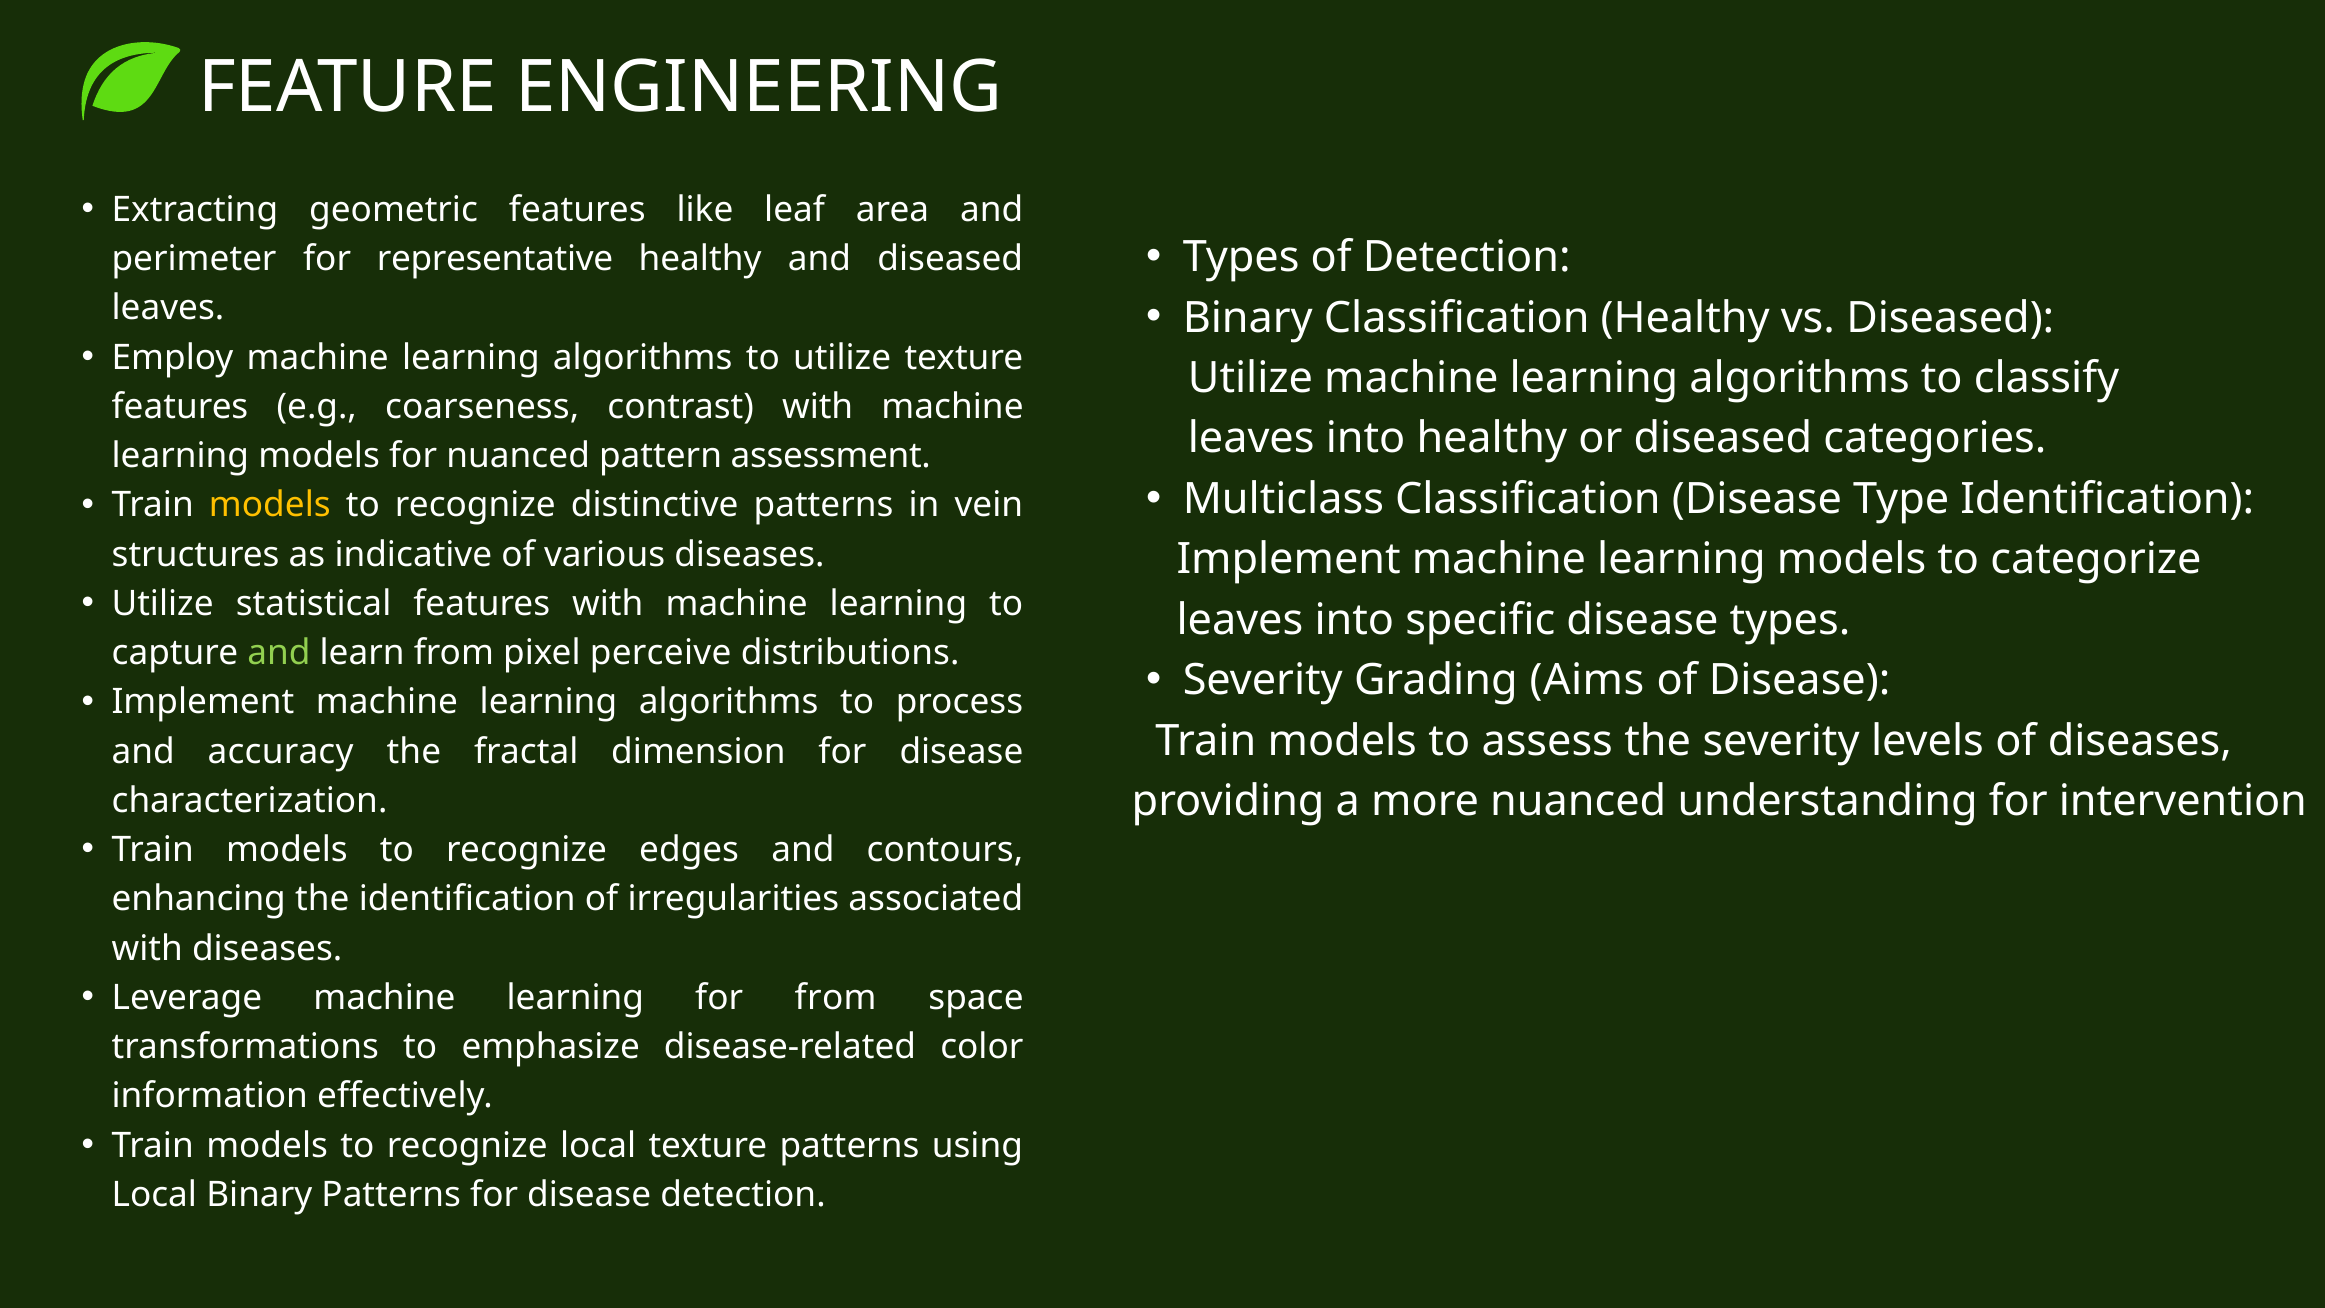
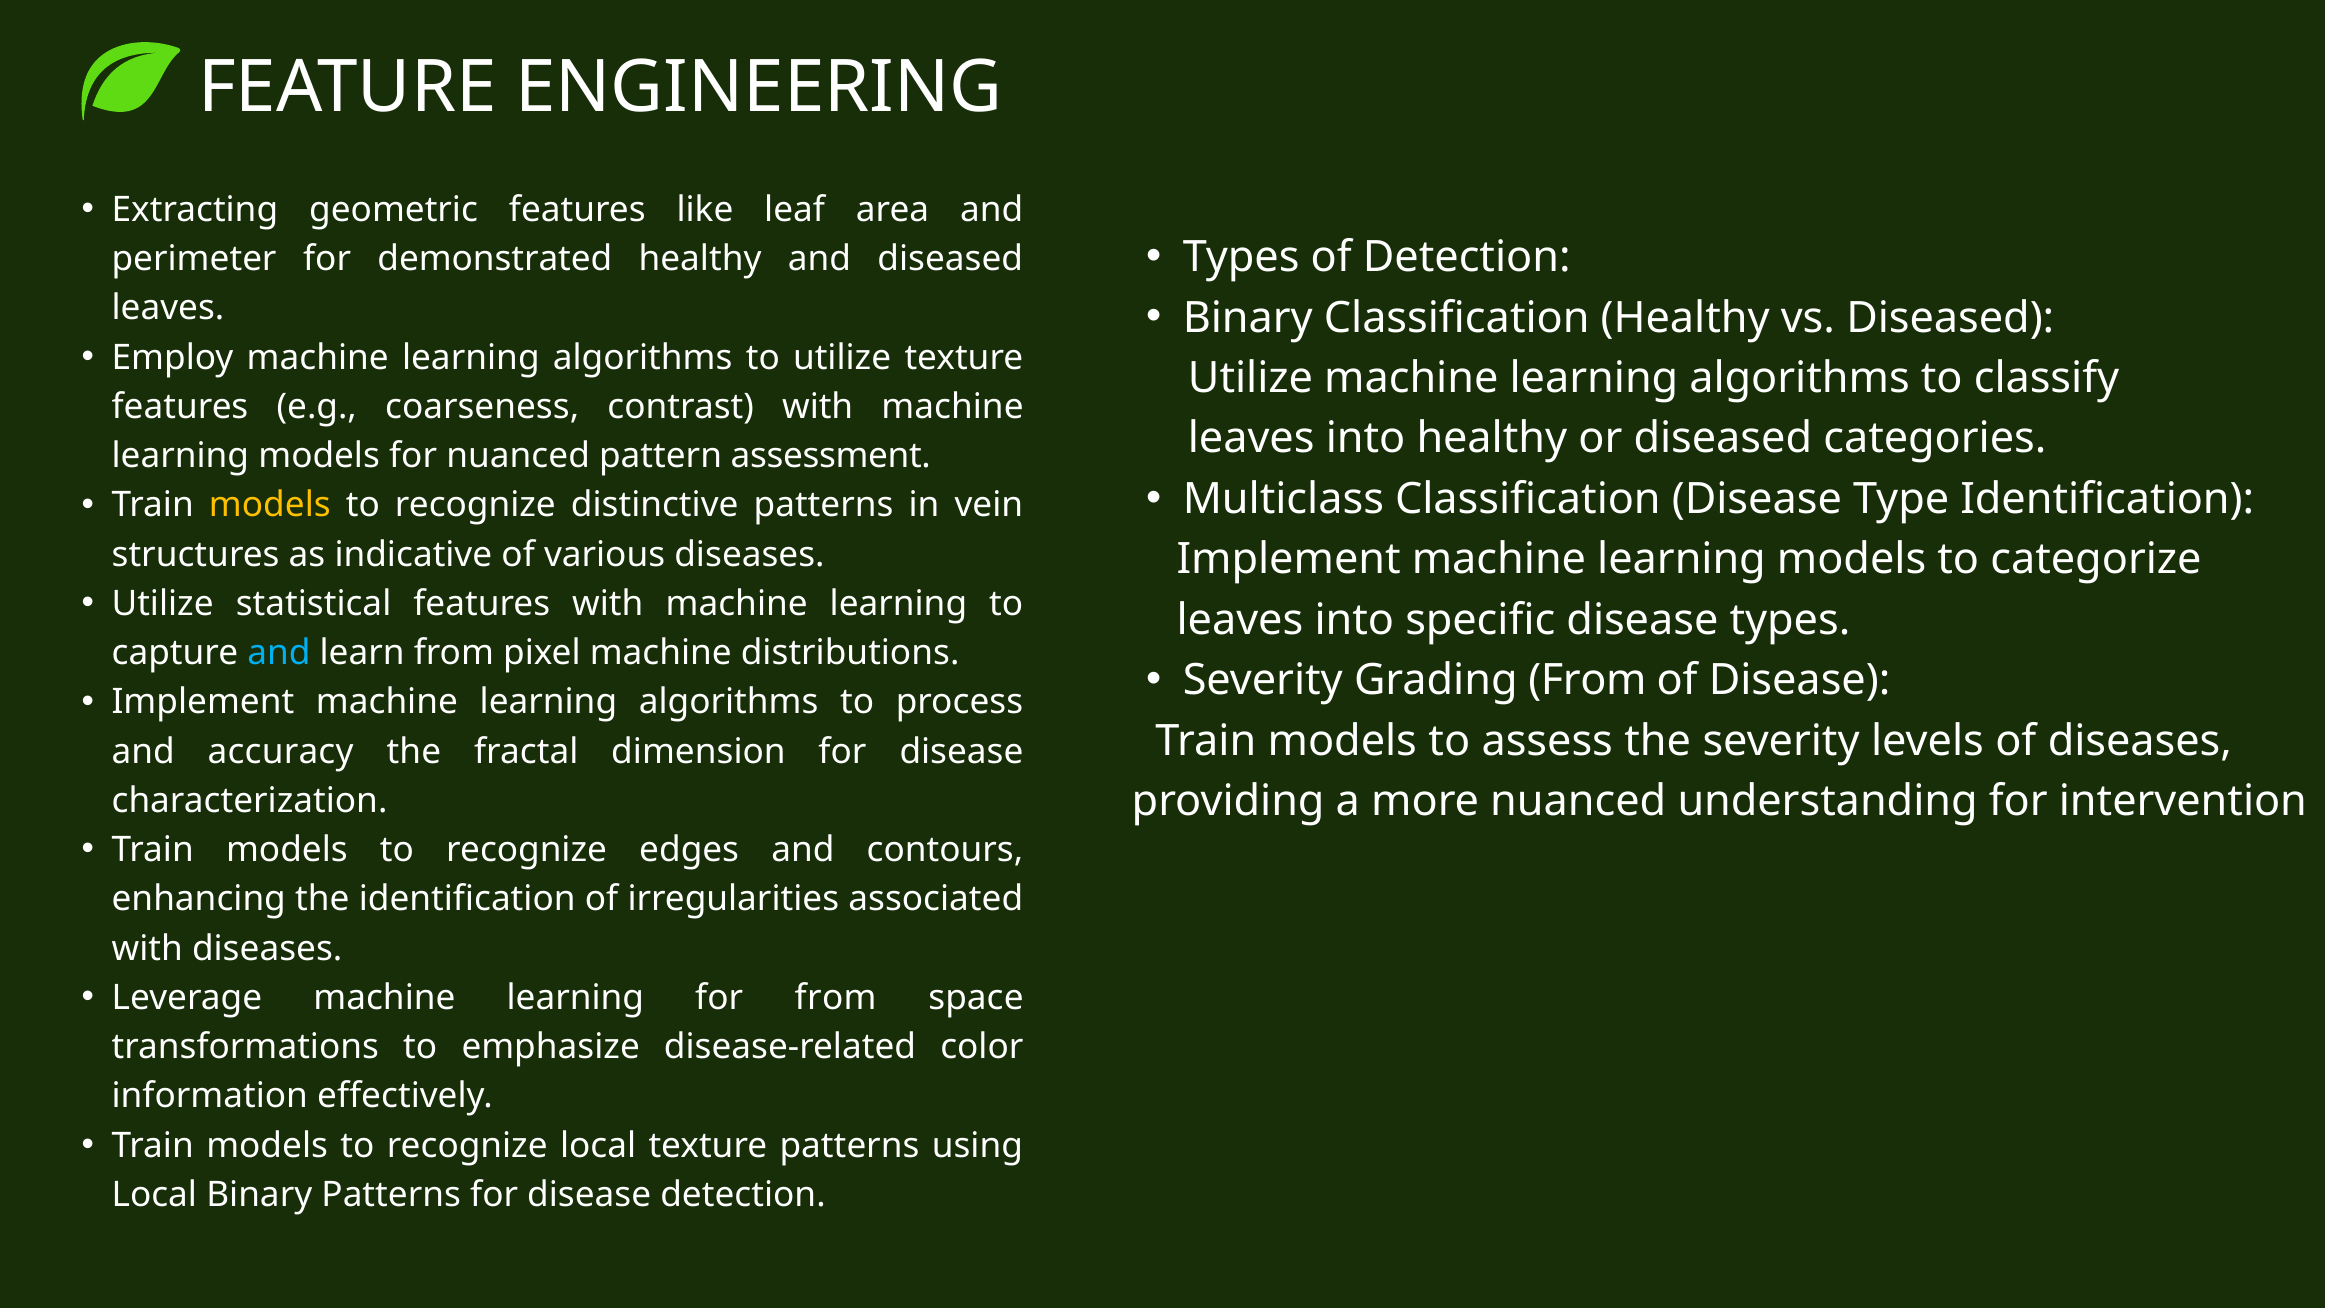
representative: representative -> demonstrated (495, 259)
and colour: light green -> light blue (279, 653)
pixel perceive: perceive -> machine (661, 653)
Grading Aims: Aims -> From (1587, 680)
